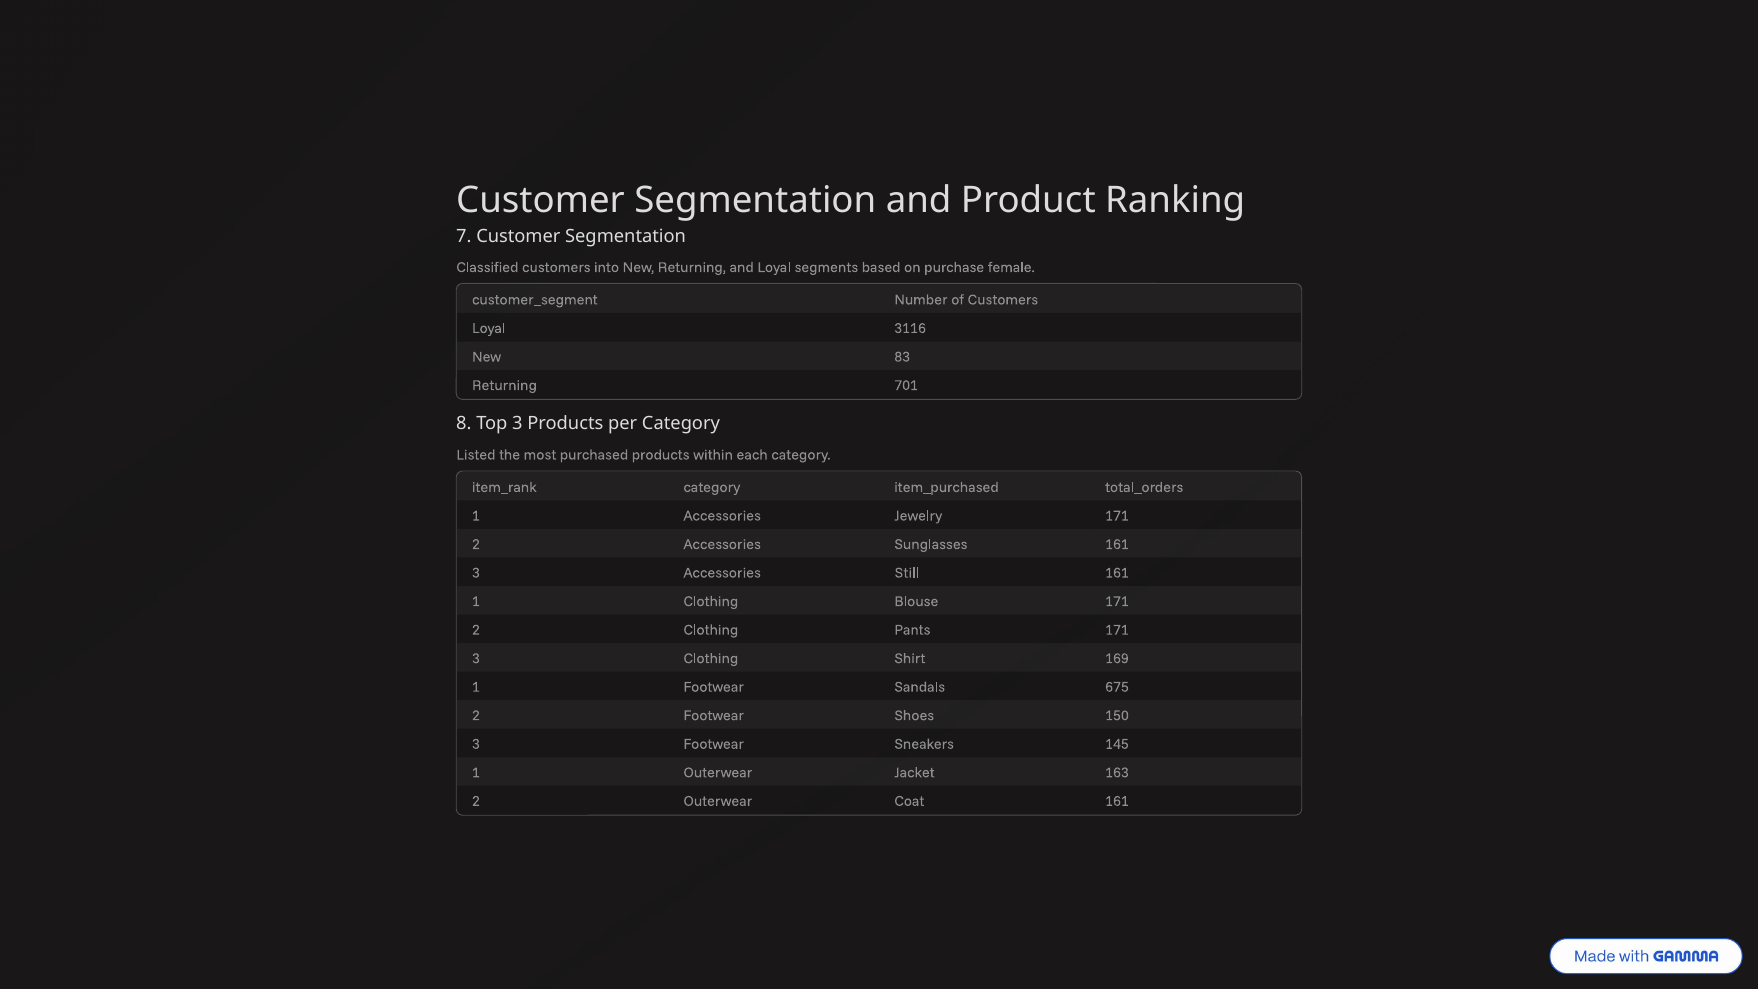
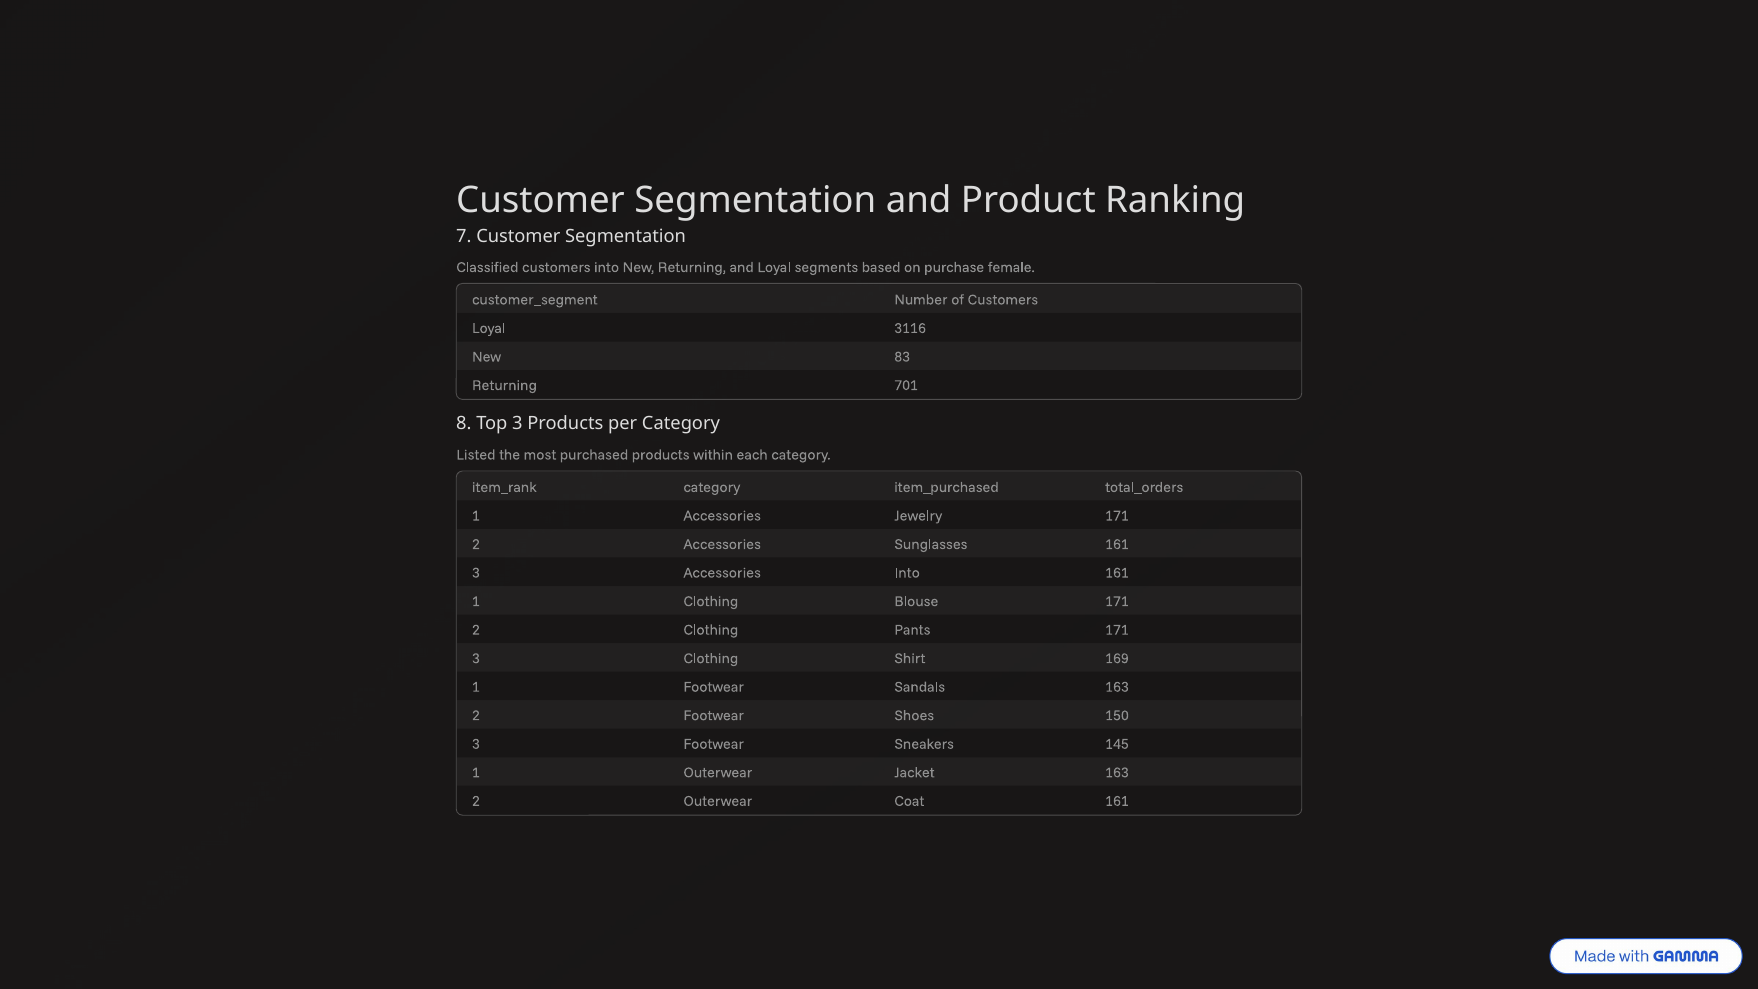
Accessories Still: Still -> Into (907, 573)
Sandals 675: 675 -> 163 (1117, 687)
